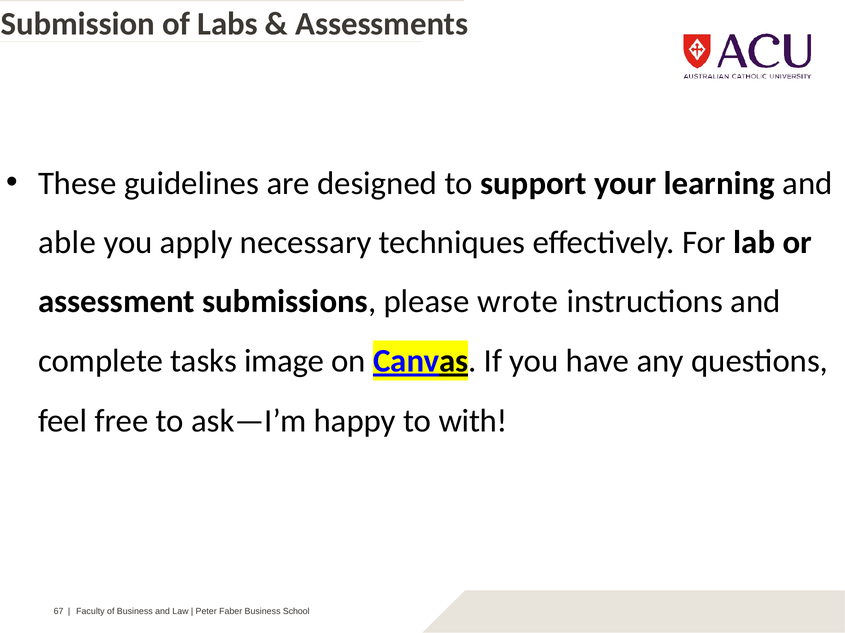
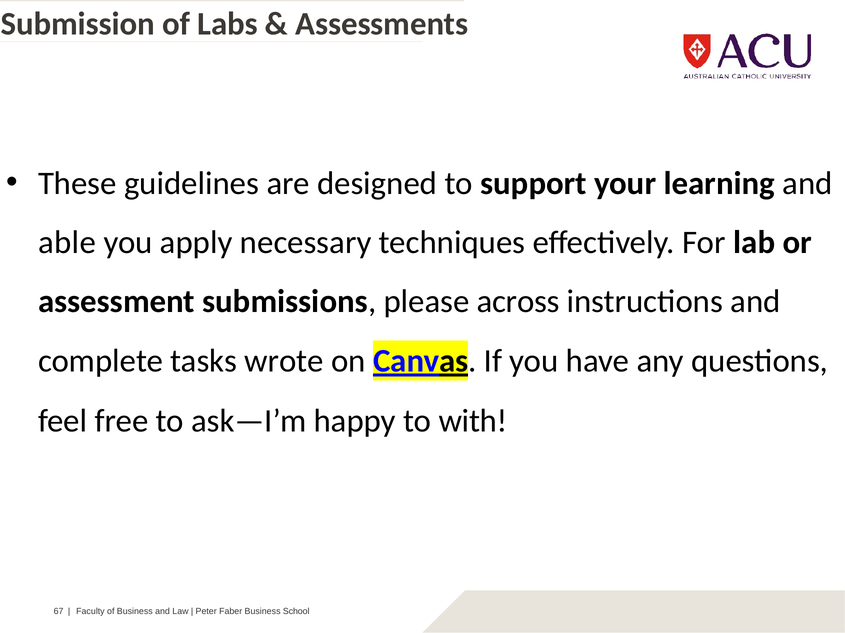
wrote: wrote -> across (518, 302)
image: image -> wrote (284, 361)
